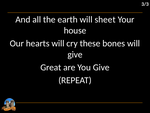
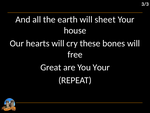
give: give -> free (75, 54)
You Give: Give -> Your (101, 67)
